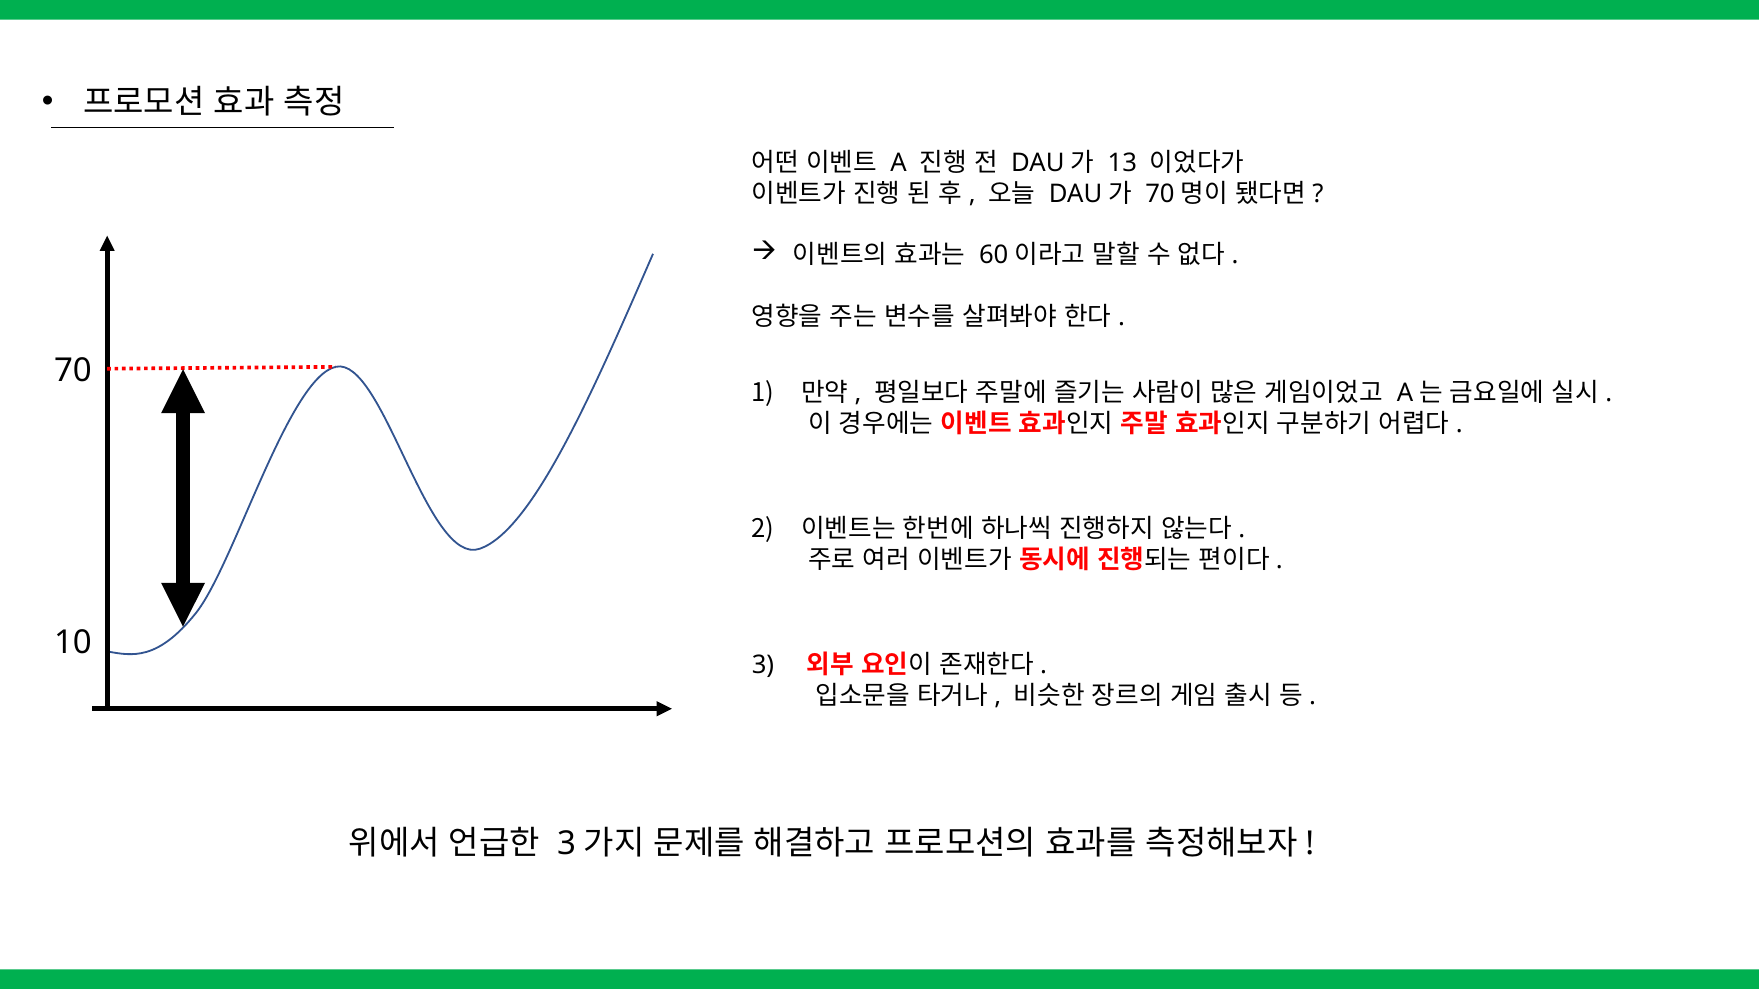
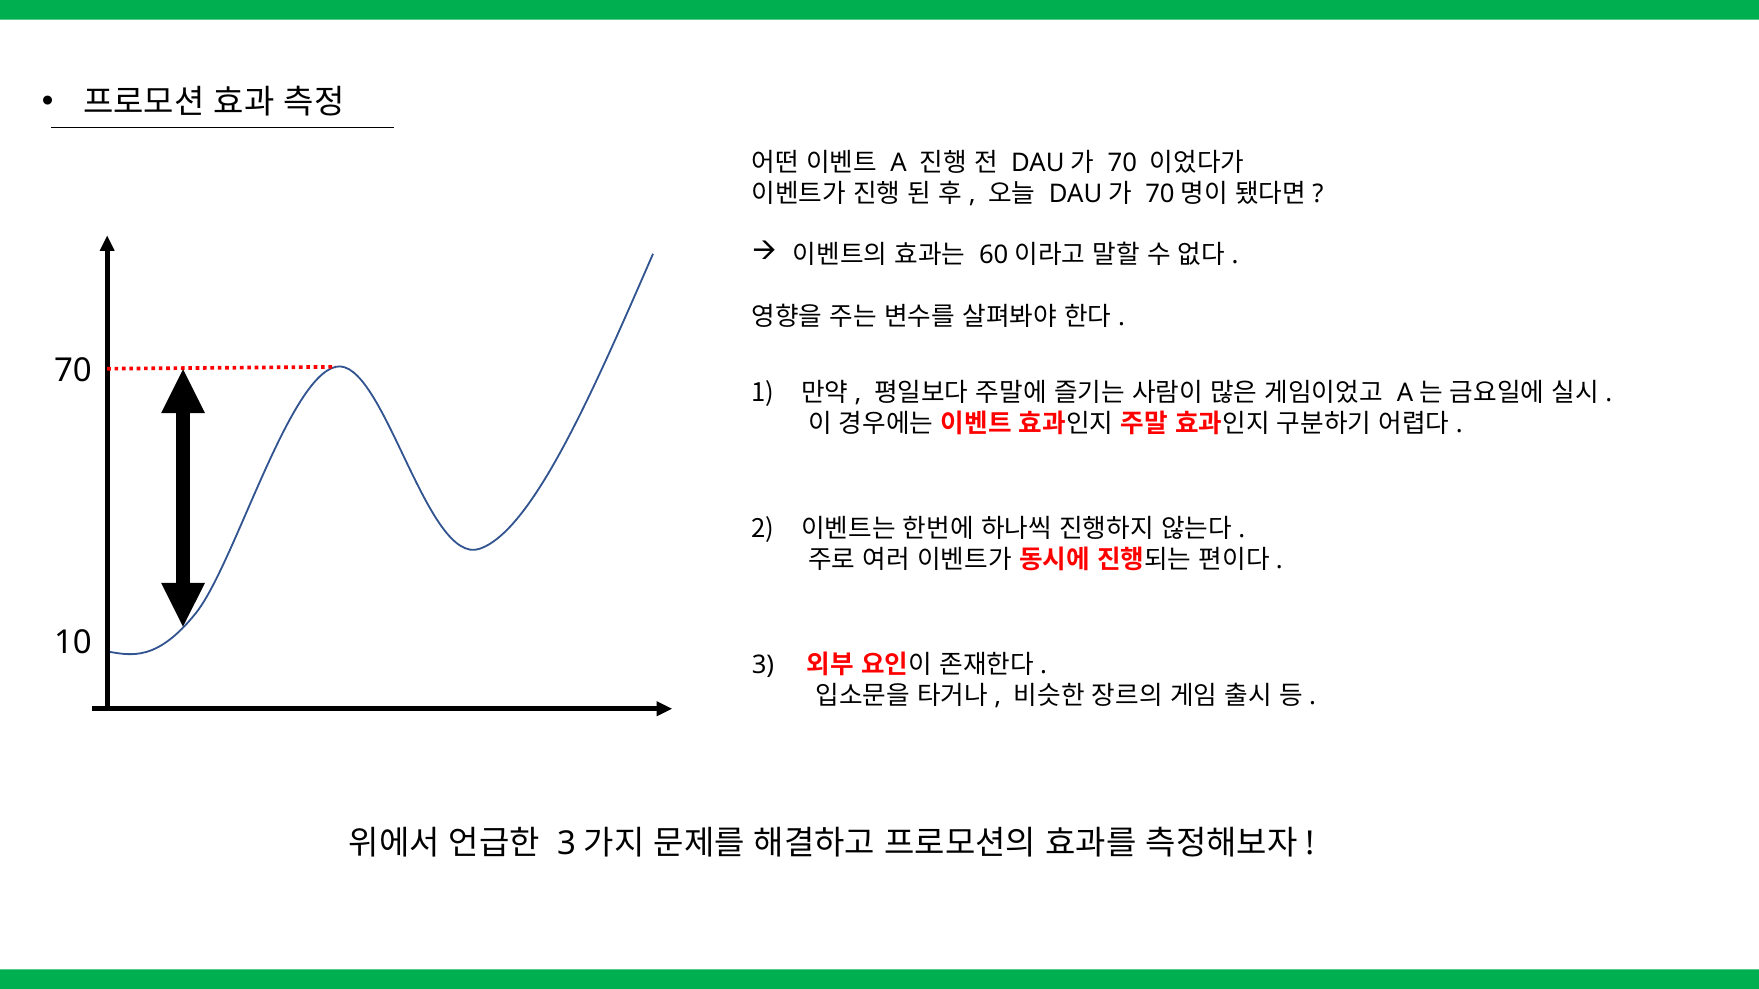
13: 13 -> 70 (1122, 163)
